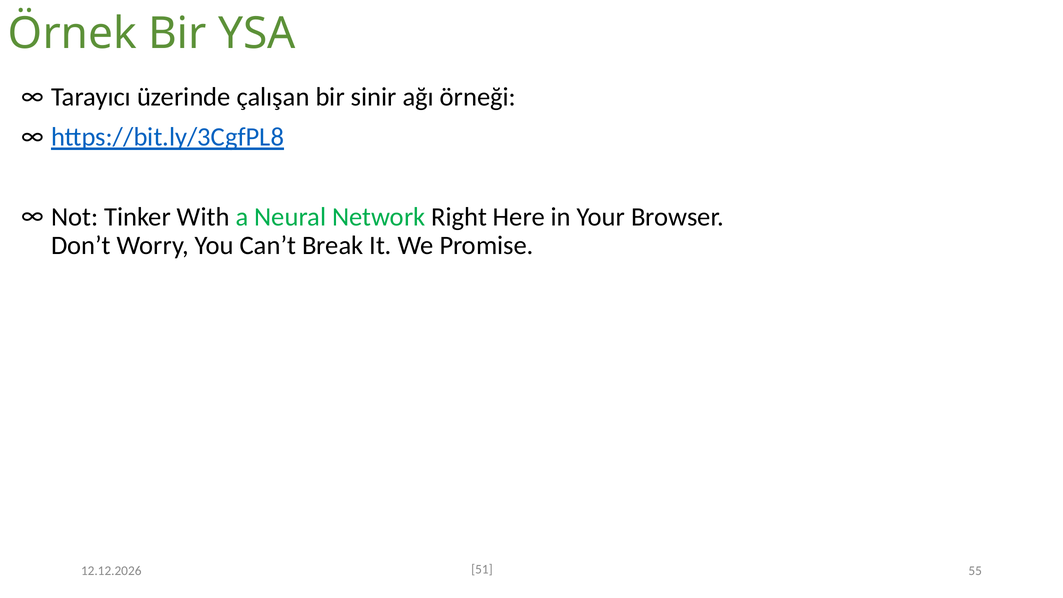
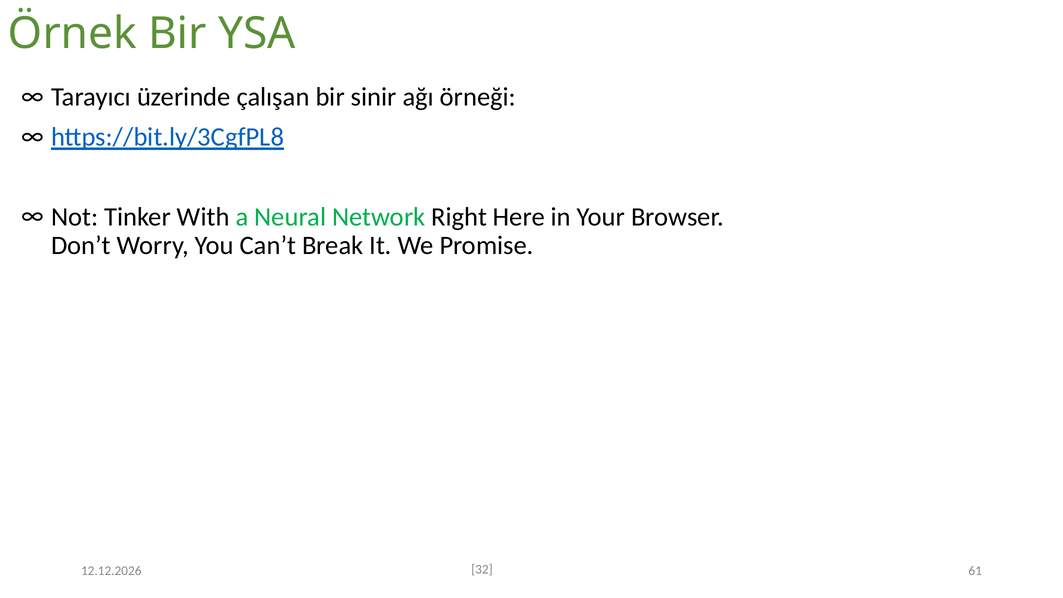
51: 51 -> 32 (482, 569)
55: 55 -> 61 (975, 571)
